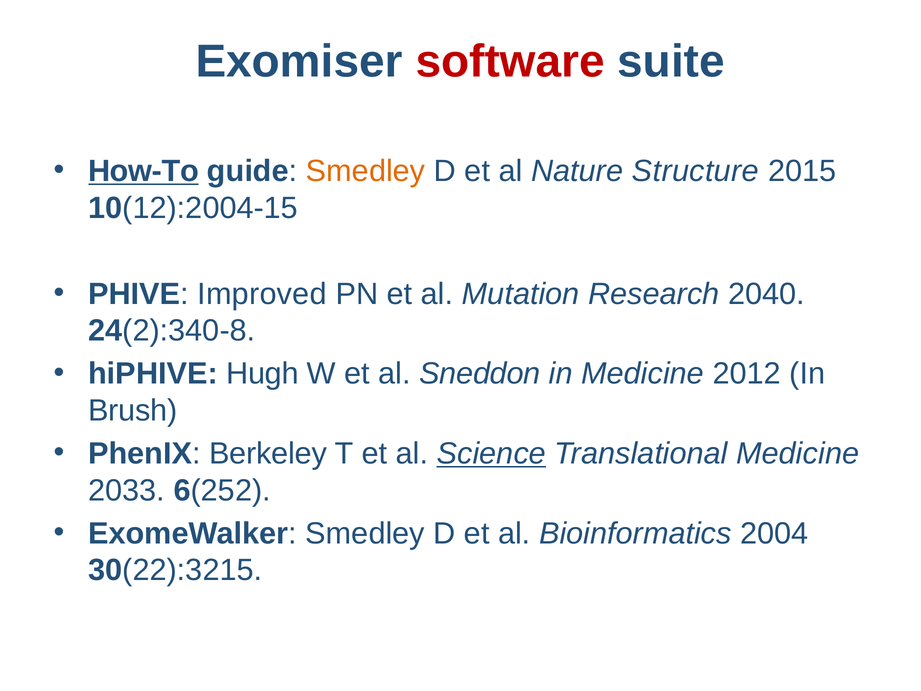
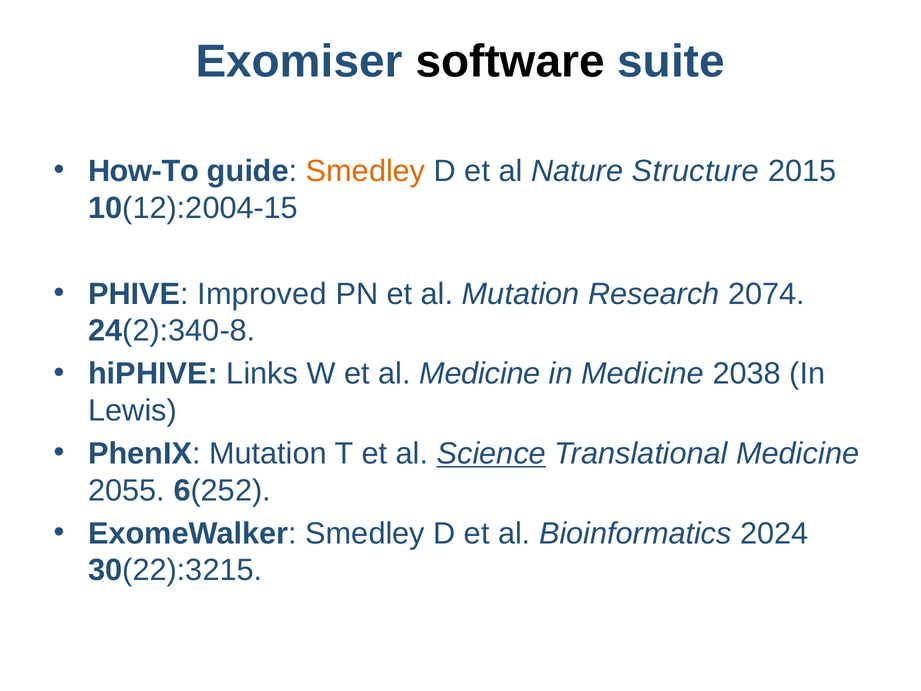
software colour: red -> black (510, 62)
How-To underline: present -> none (144, 171)
2040: 2040 -> 2074 (766, 294)
Hugh: Hugh -> Links (262, 374)
al Sneddon: Sneddon -> Medicine (480, 374)
2012: 2012 -> 2038 (747, 374)
Brush: Brush -> Lewis (133, 410)
PhenIX Berkeley: Berkeley -> Mutation (268, 453)
2033: 2033 -> 2055 (127, 490)
2004: 2004 -> 2024 (774, 533)
